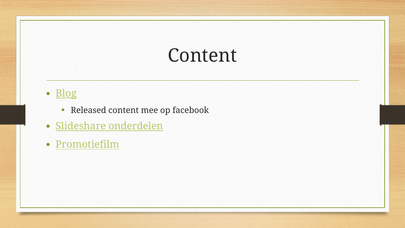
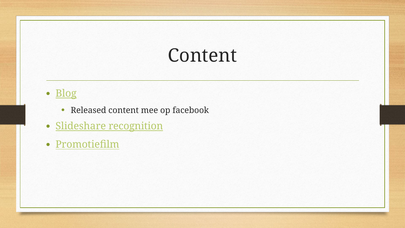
onderdelen: onderdelen -> recognition (136, 126)
